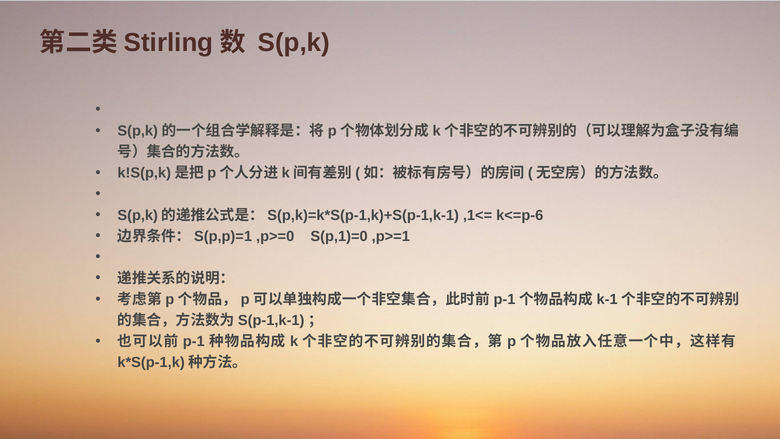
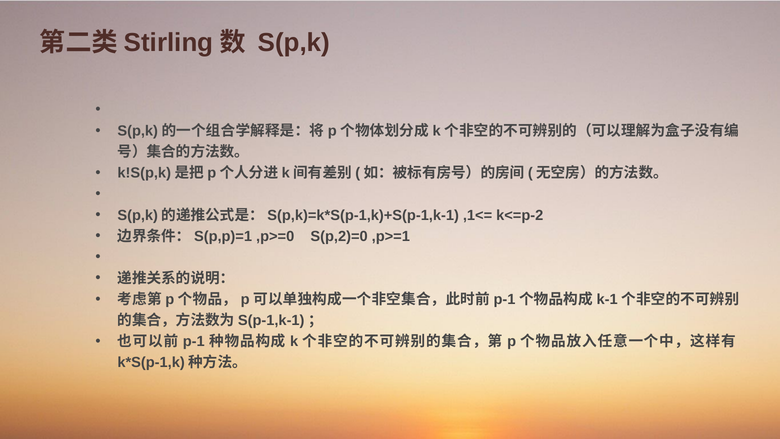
k<=p-6: k<=p-6 -> k<=p-2 (520, 215)
S(p,1)=0: S(p,1)=0 -> S(p,2)=0 (339, 236)
